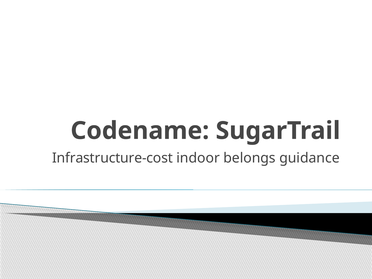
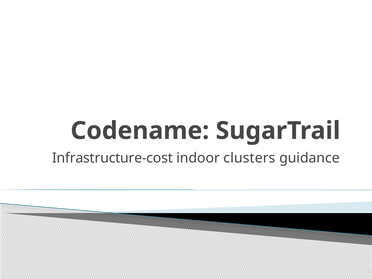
belongs: belongs -> clusters (249, 158)
